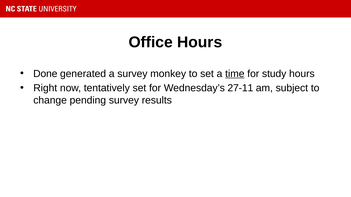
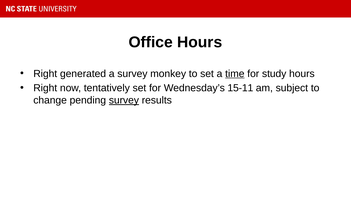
Done: Done -> Right (45, 74)
27-11: 27-11 -> 15-11 (240, 88)
survey underline: none -> present (124, 100)
